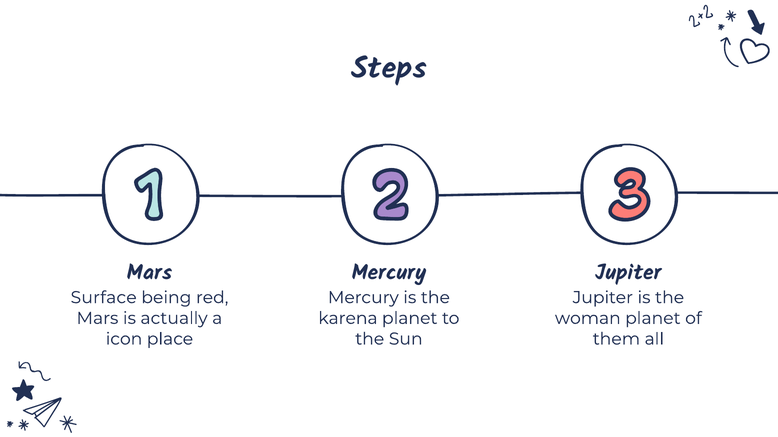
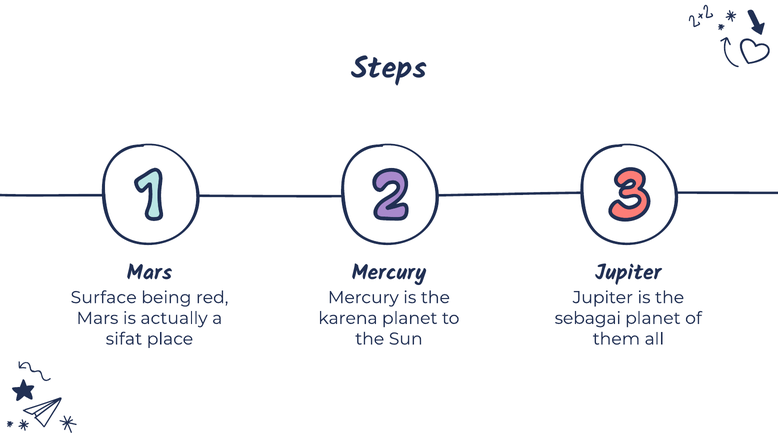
woman: woman -> sebagai (588, 319)
icon: icon -> sifat (124, 339)
